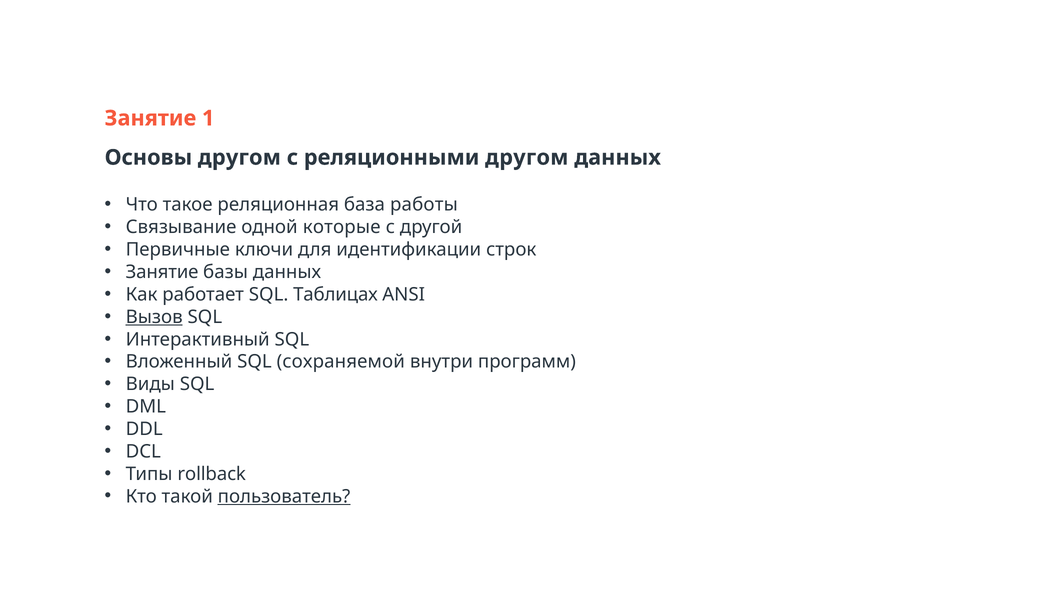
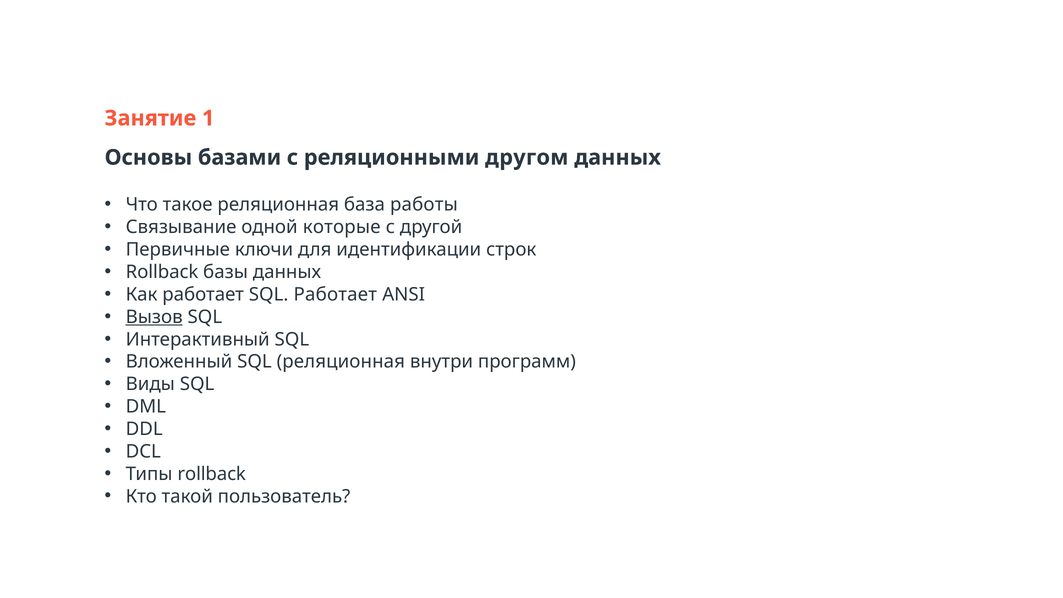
Основы другом: другом -> базами (240, 157)
Занятие: Занятие -> Rollback (162, 272)
SQL Таблицах: Таблицах -> Работает (335, 294)
SQL сохраняемой: сохраняемой -> реляционная (341, 362)
пользователь underline: present -> none (284, 496)
